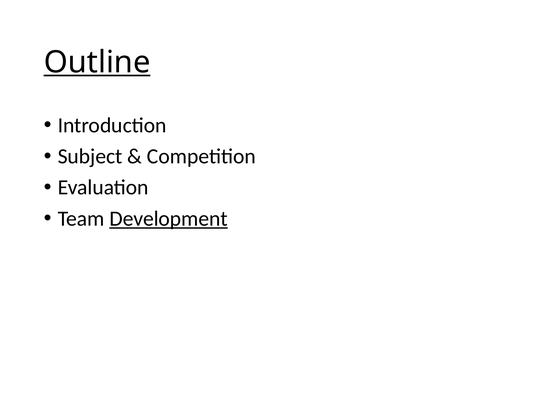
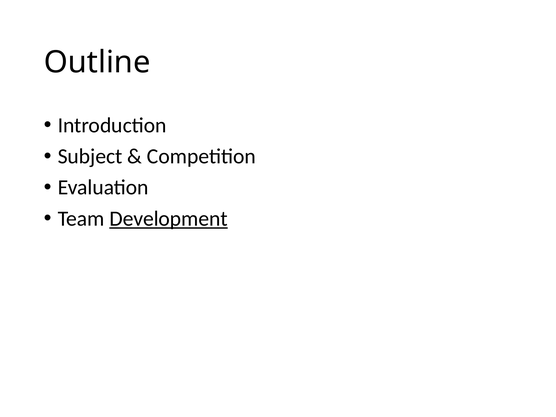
Outline underline: present -> none (97, 62)
